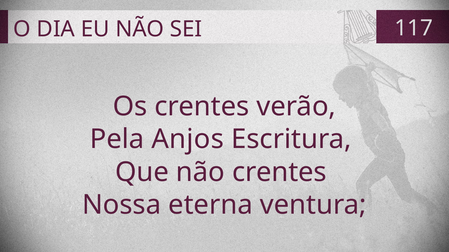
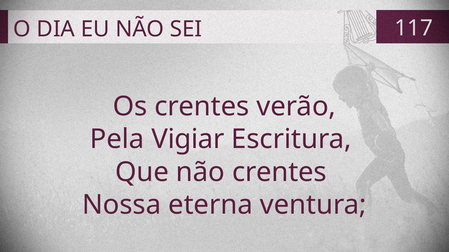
Anjos: Anjos -> Vigiar (188, 140)
